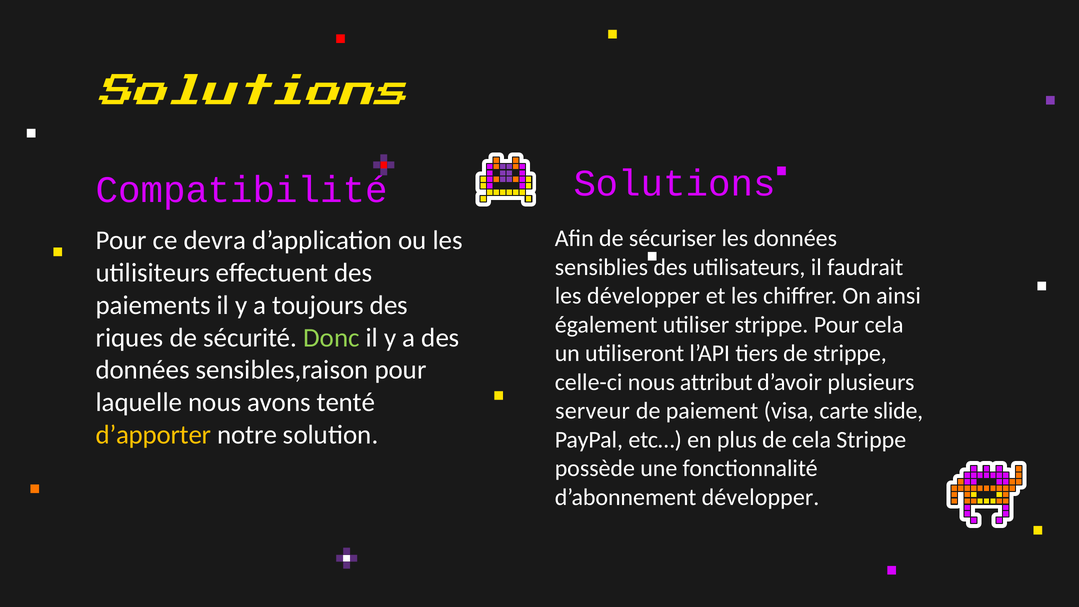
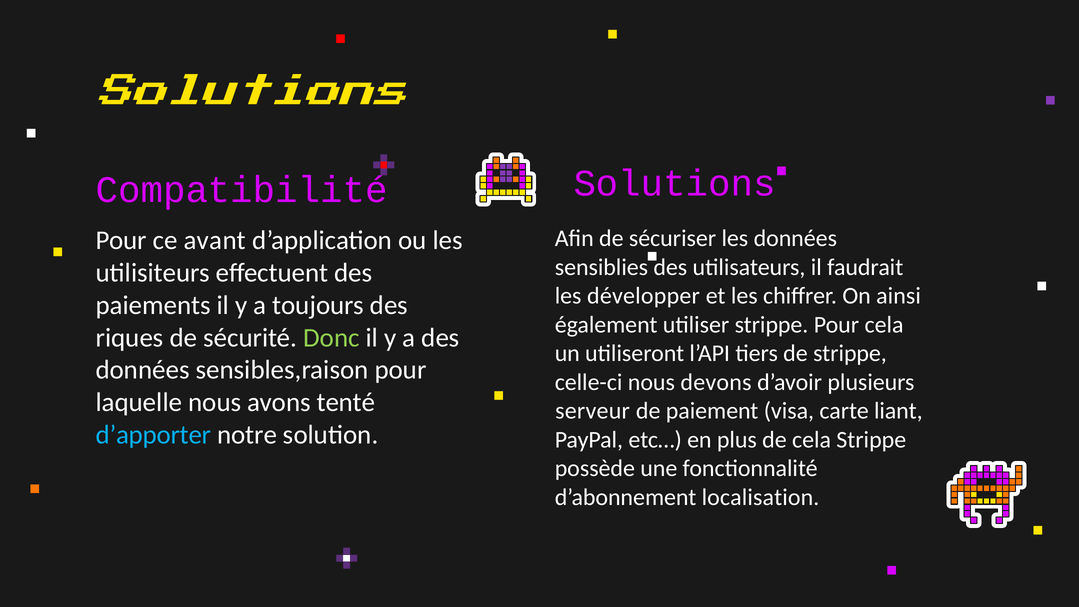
devra: devra -> avant (215, 241)
attribut: attribut -> devons (716, 382)
slide: slide -> liant (898, 411)
d’apporter colour: yellow -> light blue (153, 435)
d’abonnement développer: développer -> localisation (761, 497)
